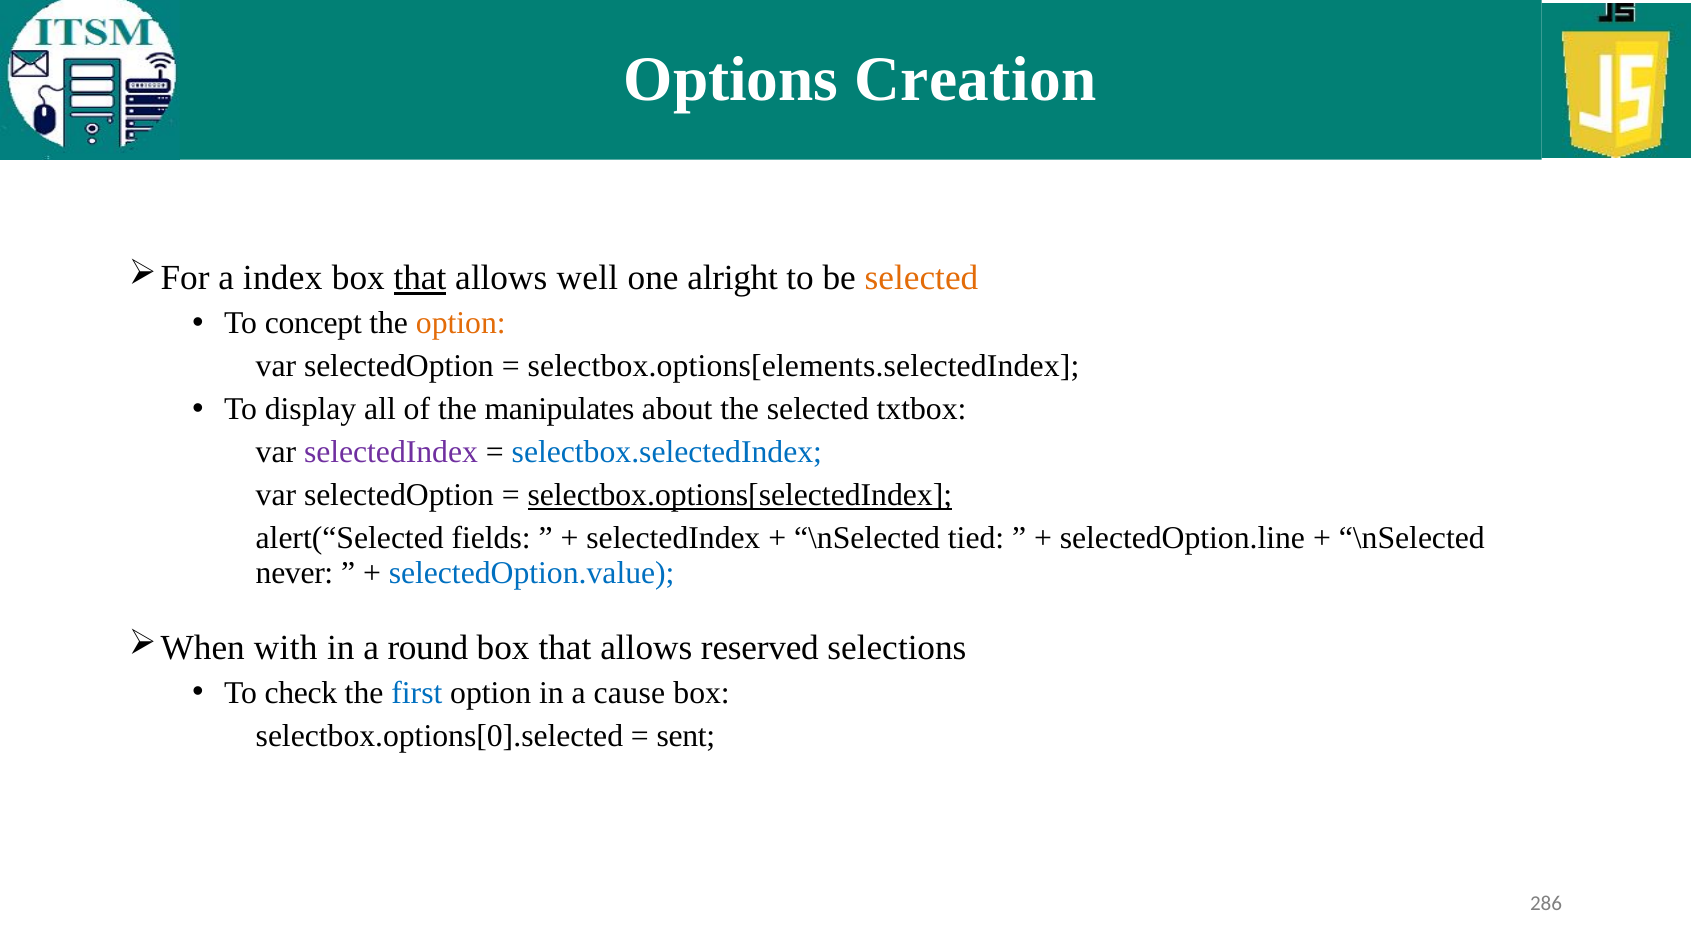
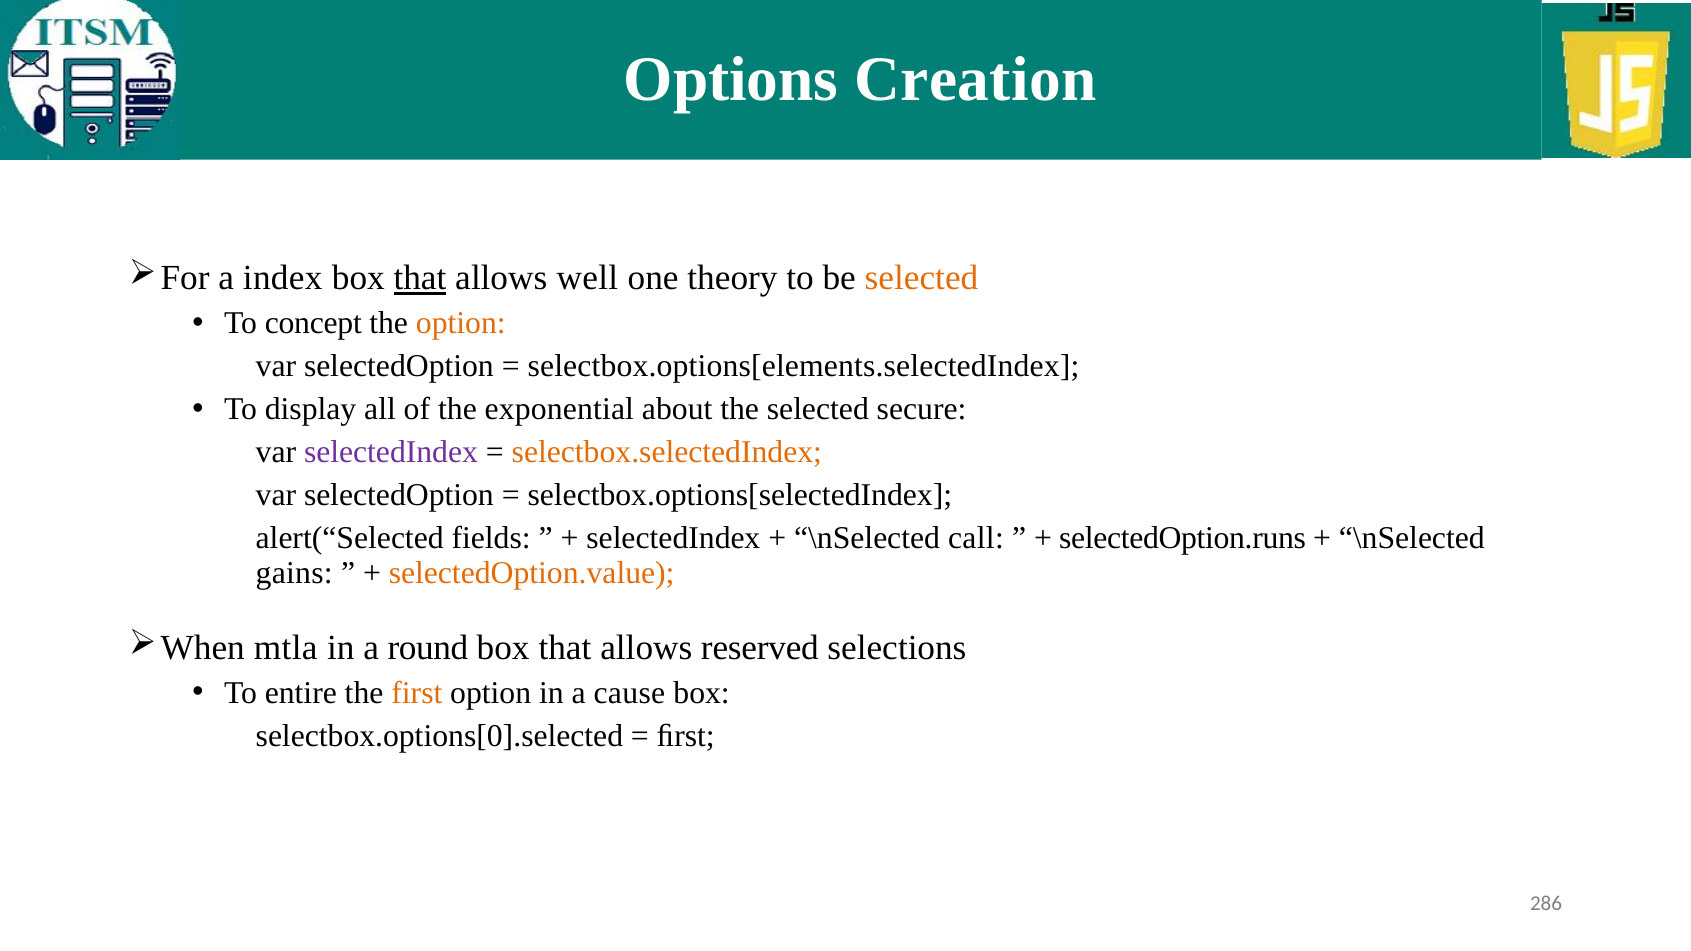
alright: alright -> theory (732, 278)
manipulates: manipulates -> exponential (559, 409)
txtbox: txtbox -> secure (922, 409)
selectbox.selectedIndex colour: blue -> orange (667, 452)
selectbox.options[selectedIndex underline: present -> none (740, 496)
tied: tied -> call (976, 539)
selectedOption.line: selectedOption.line -> selectedOption.runs (1183, 539)
never: never -> gains (294, 573)
selectedOption.value colour: blue -> orange (532, 573)
with: with -> mtla (286, 648)
check: check -> entire (301, 693)
first colour: blue -> orange (417, 693)
sent: sent -> ﬁrst (686, 736)
